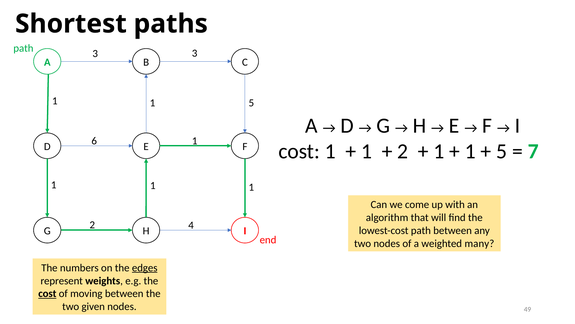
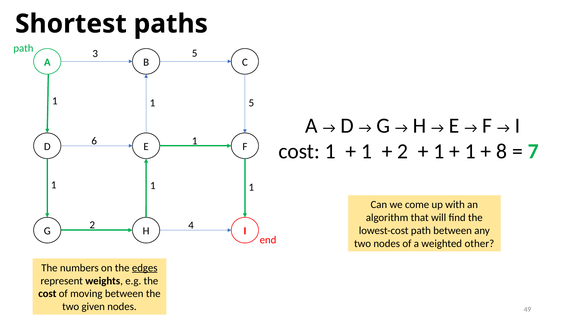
3 3: 3 -> 5 (195, 53)
5: 5 -> 8 (502, 151)
many: many -> other (479, 243)
cost underline: present -> none (47, 293)
